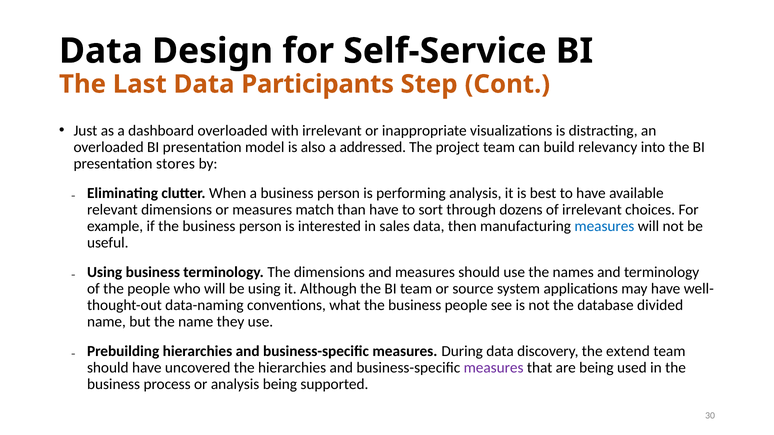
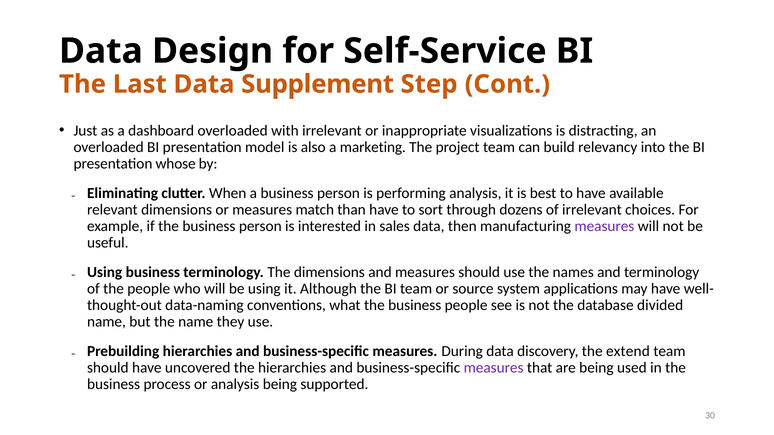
Participants: Participants -> Supplement (318, 84)
addressed: addressed -> marketing (373, 147)
stores: stores -> whose (176, 164)
measures colour: blue -> purple (604, 226)
